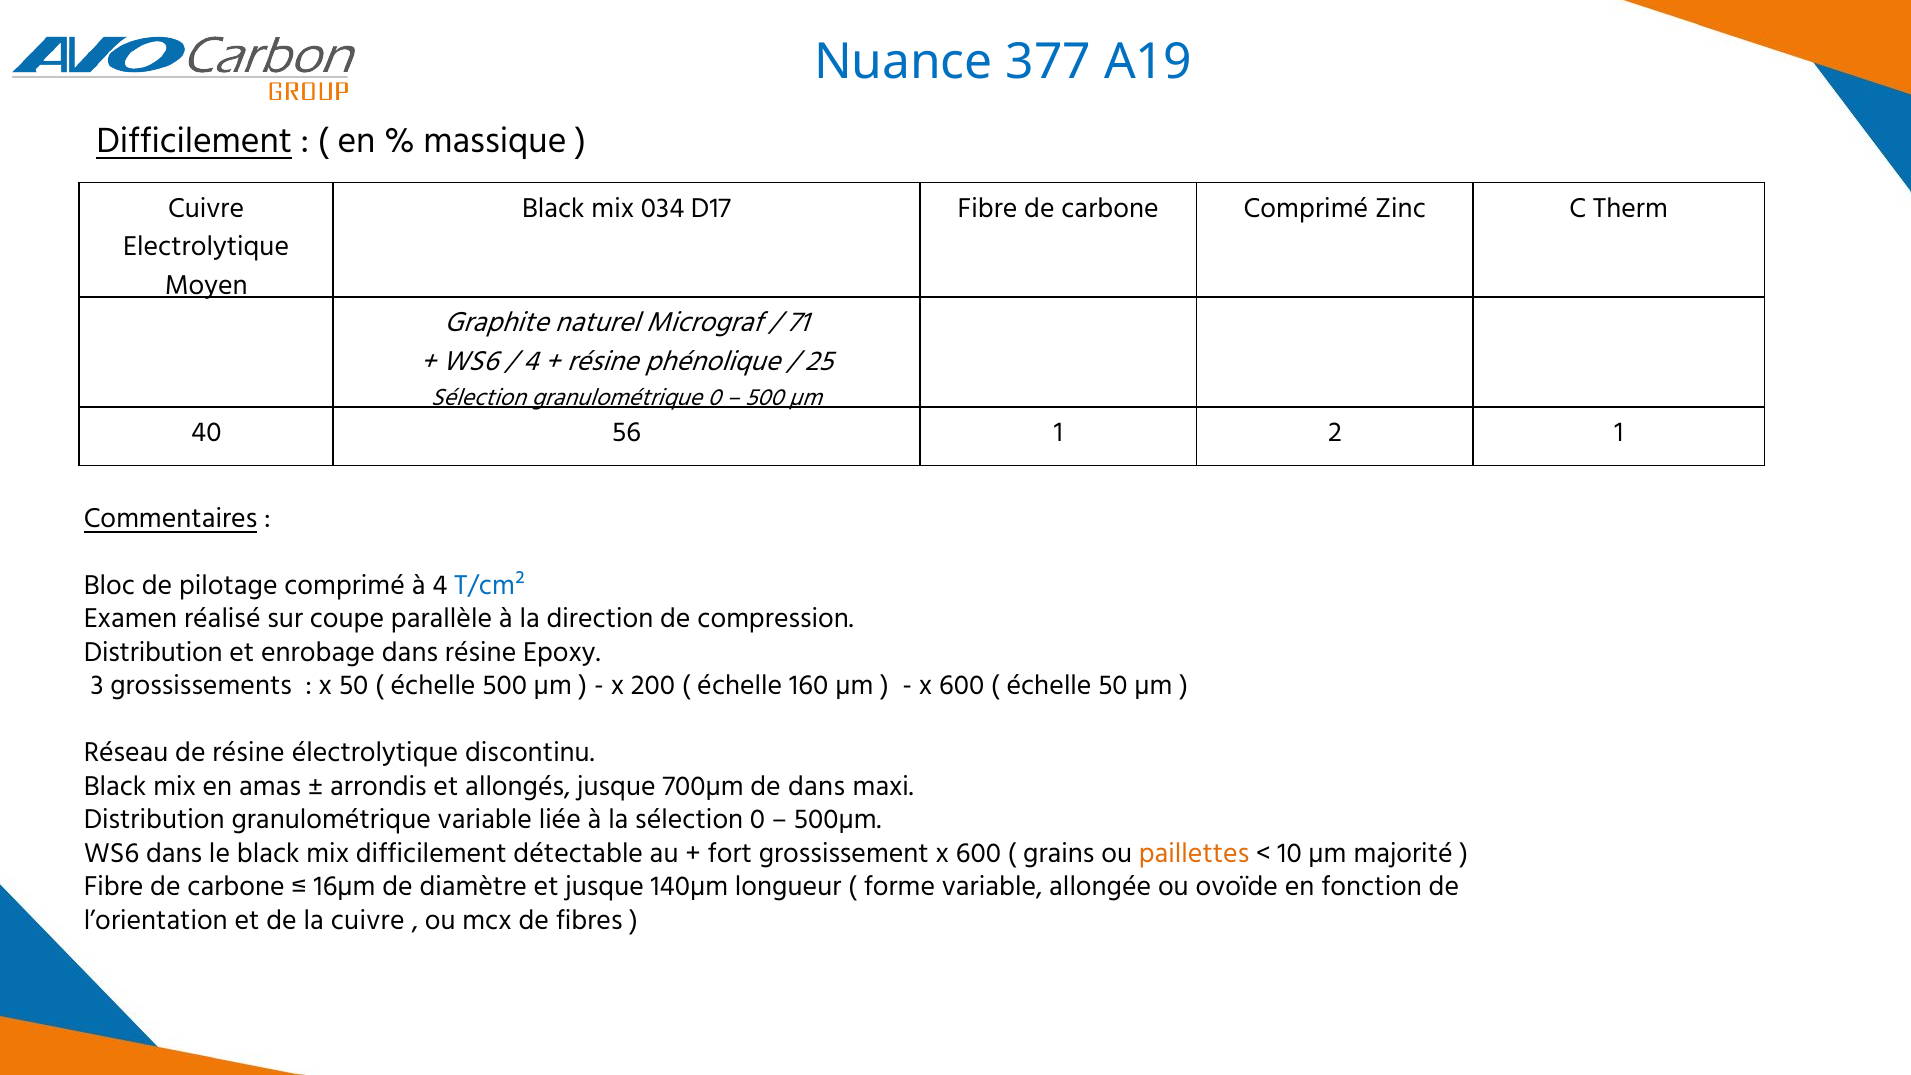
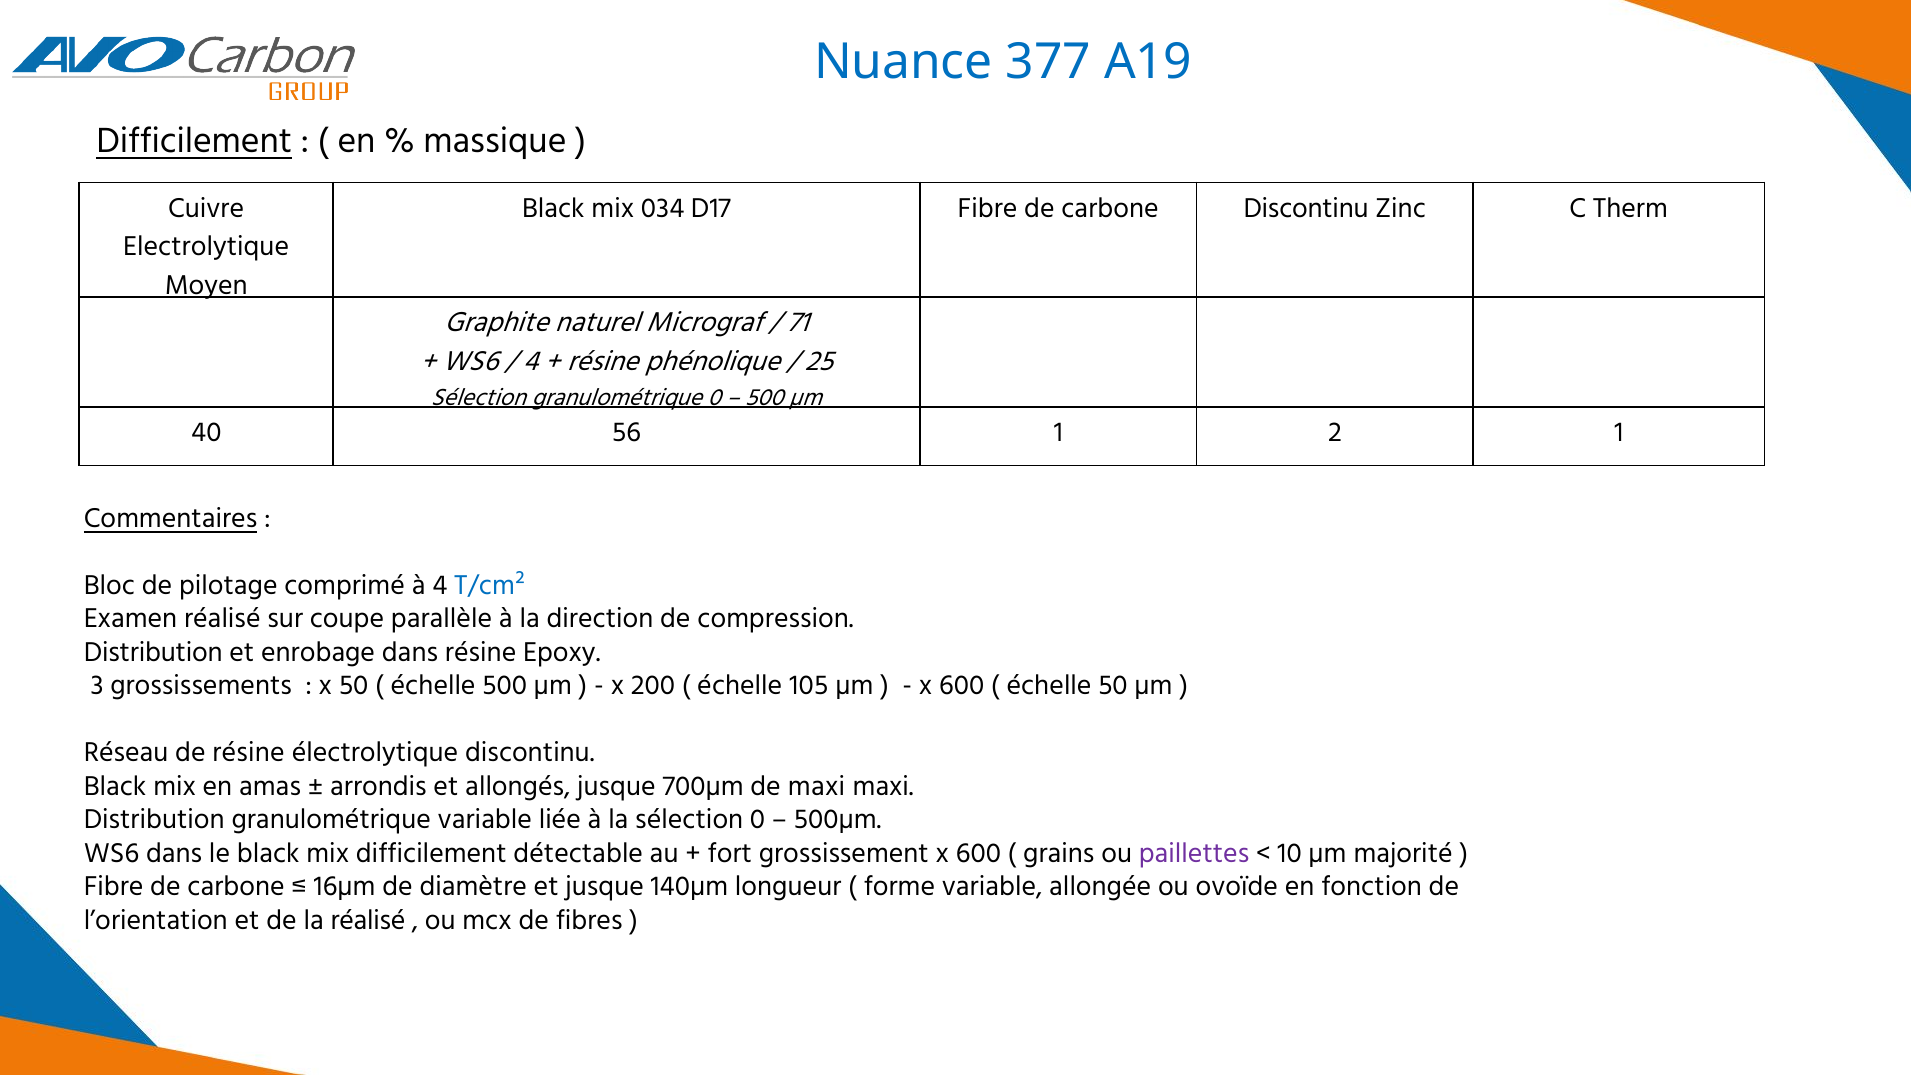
carbone Comprimé: Comprimé -> Discontinu (1306, 208)
160: 160 -> 105 (809, 686)
de dans: dans -> maxi (817, 786)
paillettes colour: orange -> purple (1194, 853)
la cuivre: cuivre -> réalisé (368, 920)
